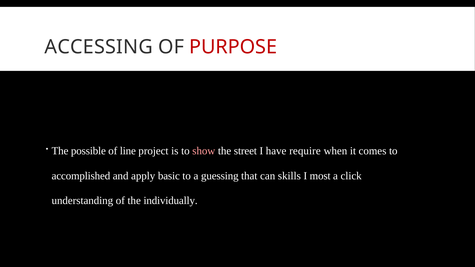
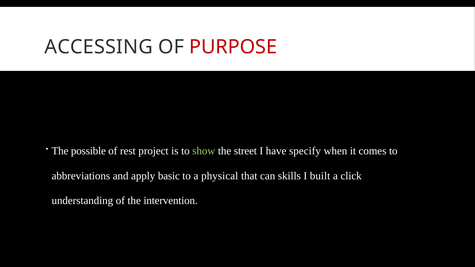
line: line -> rest (128, 151)
show colour: pink -> light green (204, 151)
require: require -> specify (305, 151)
accomplished: accomplished -> abbreviations (81, 176)
guessing: guessing -> physical (220, 176)
most: most -> built (320, 176)
individually: individually -> intervention (171, 201)
